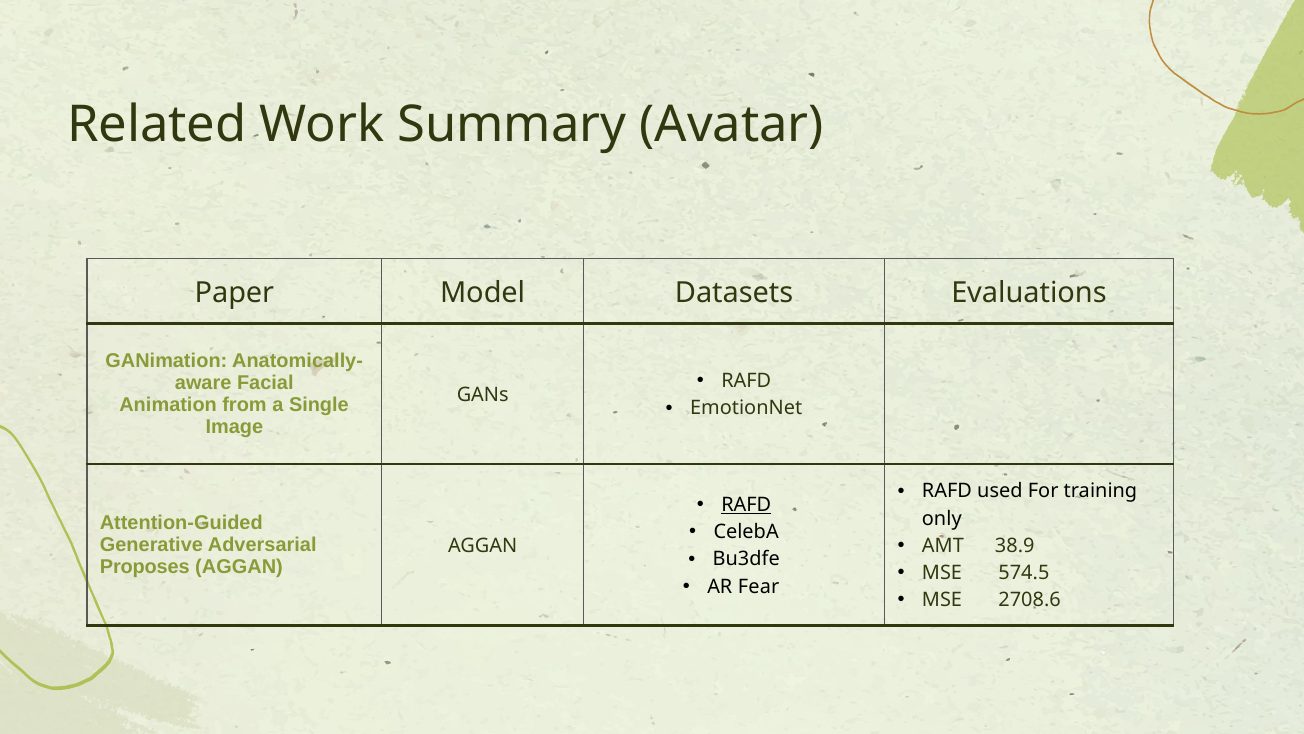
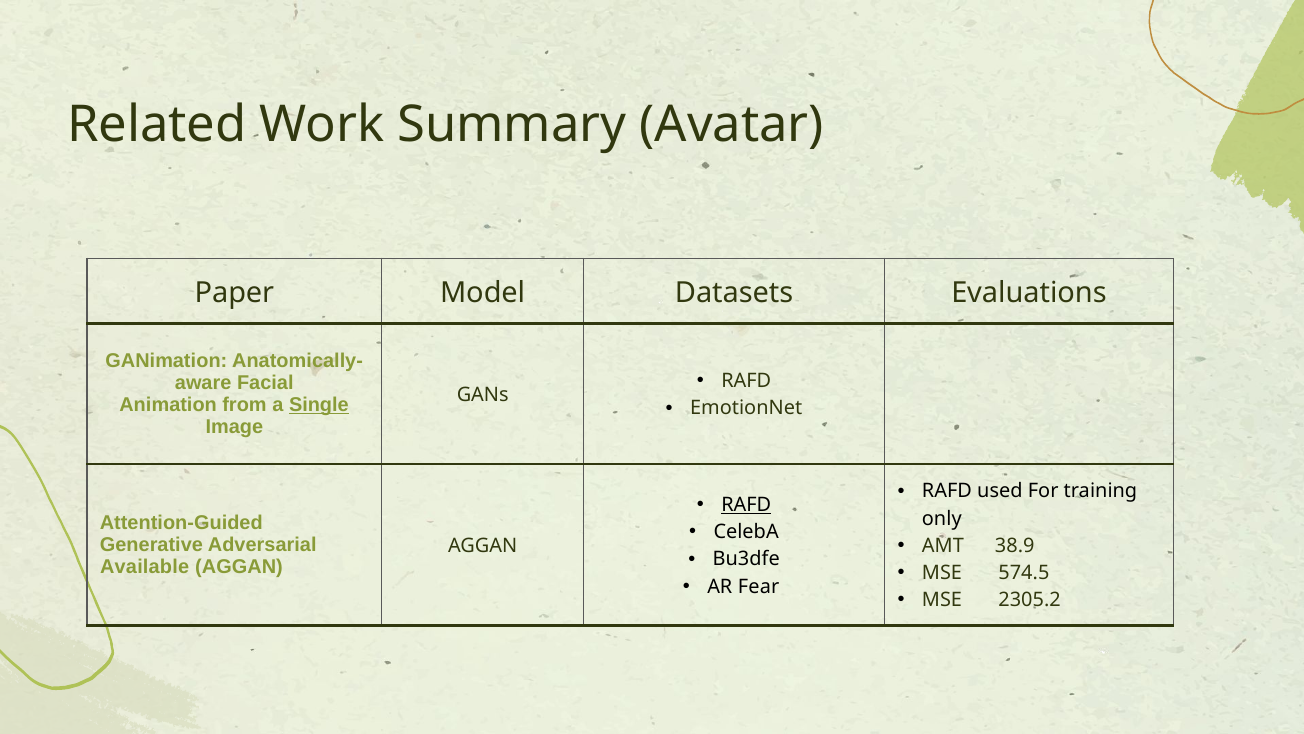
Single underline: none -> present (319, 405)
Proposes: Proposes -> Available (145, 567)
2708.6: 2708.6 -> 2305.2 (1030, 600)
